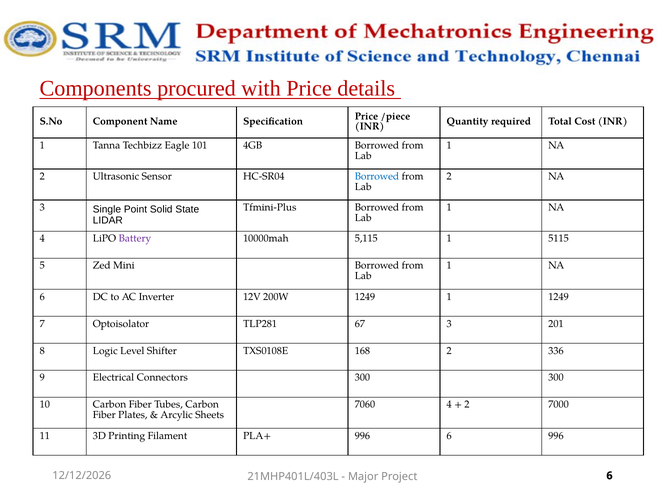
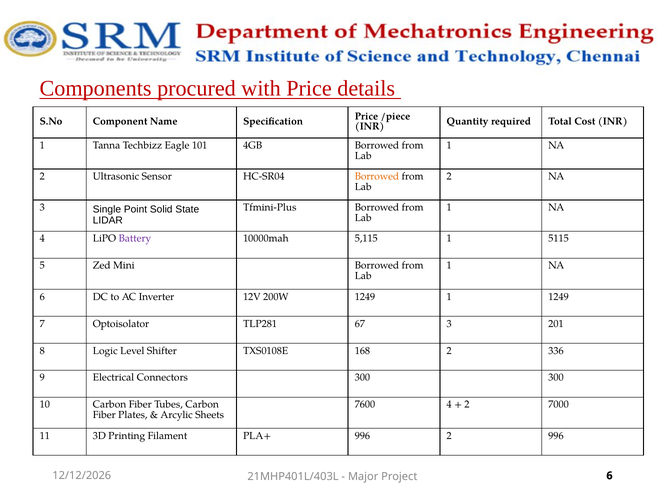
Borrowed colour: blue -> orange (377, 176)
7060: 7060 -> 7600 (365, 404)
996 6: 6 -> 2 (449, 435)
